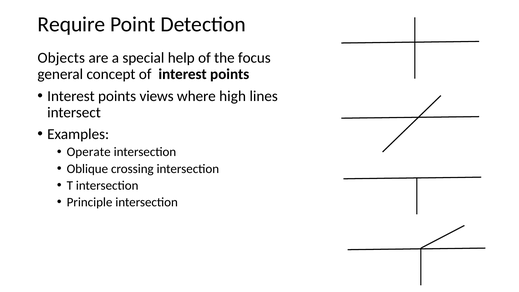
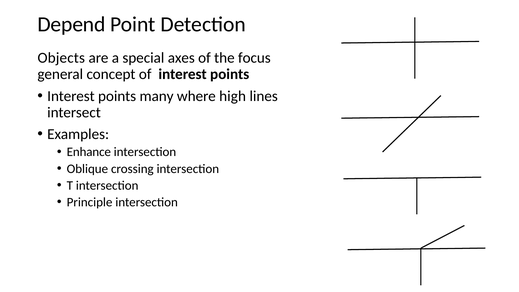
Require: Require -> Depend (71, 24)
help: help -> axes (181, 58)
views: views -> many (157, 96)
Operate: Operate -> Enhance (89, 152)
